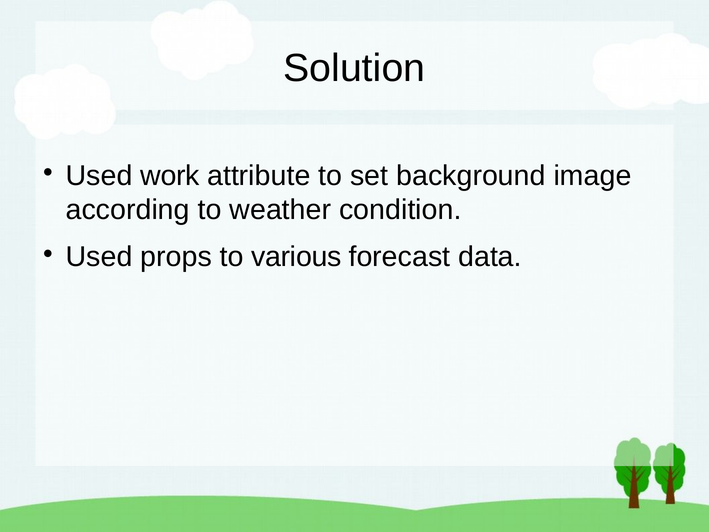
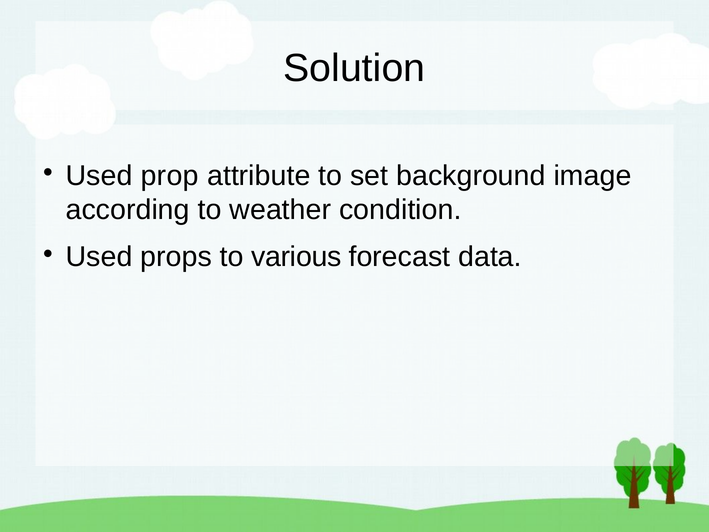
work: work -> prop (170, 176)
